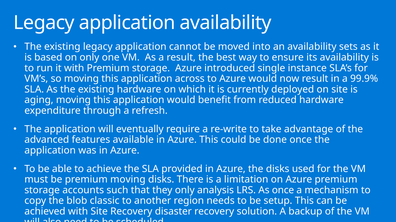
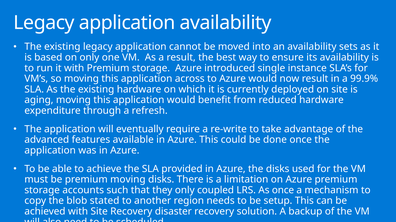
analysis: analysis -> coupled (216, 191)
classic: classic -> stated (105, 201)
